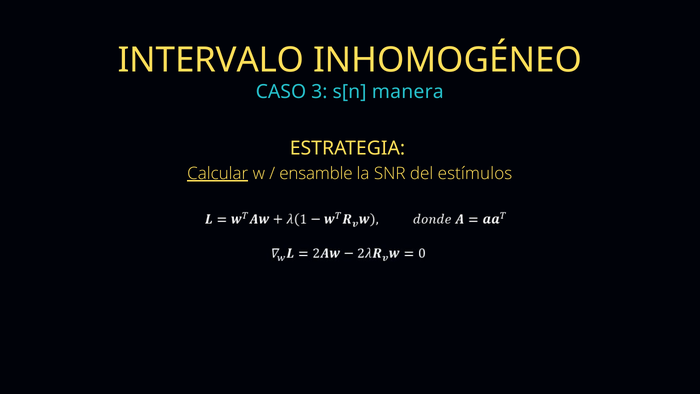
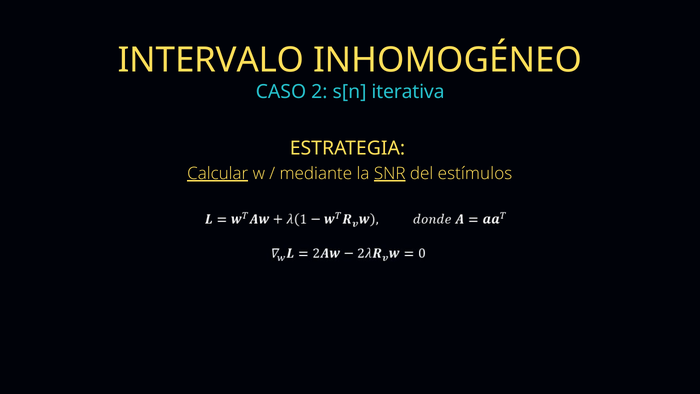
3: 3 -> 2 (319, 92)
manera: manera -> iterativa (408, 92)
ensamble: ensamble -> mediante (316, 173)
SNR underline: none -> present (390, 173)
